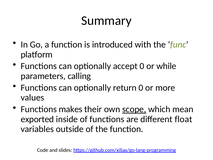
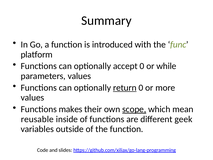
parameters calling: calling -> values (79, 76)
return underline: none -> present (125, 88)
exported: exported -> reusable (37, 119)
float: float -> geek (183, 119)
